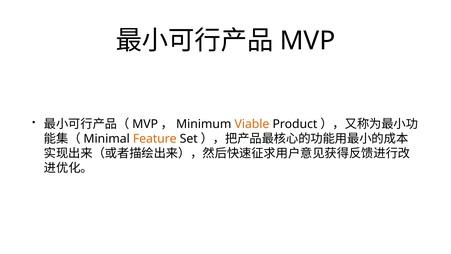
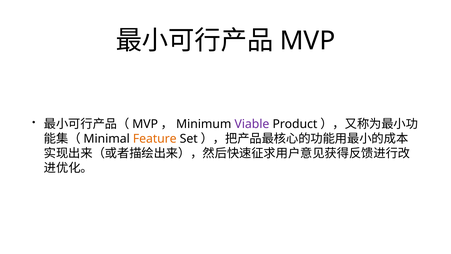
Viable colour: orange -> purple (252, 124)
